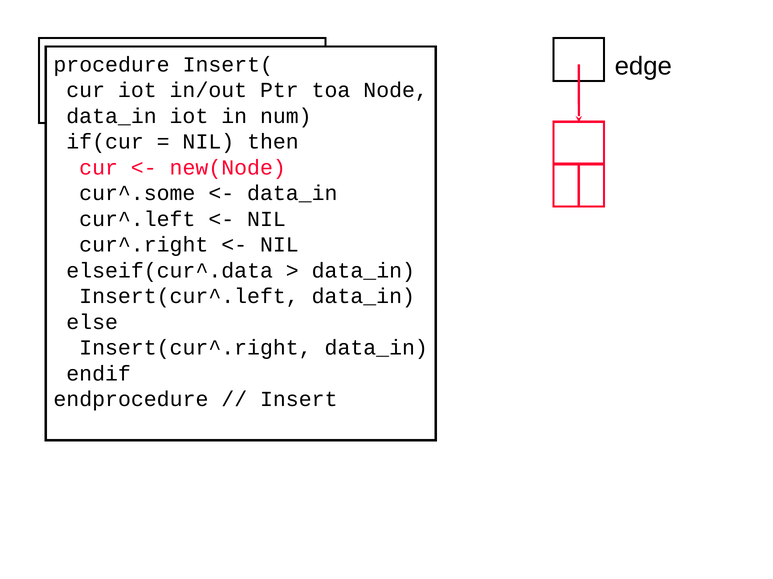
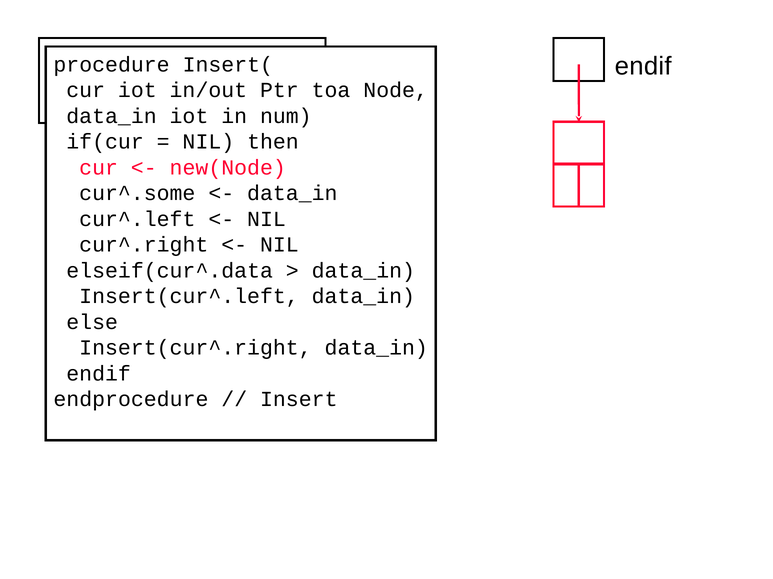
edge: edge -> endif (643, 66)
